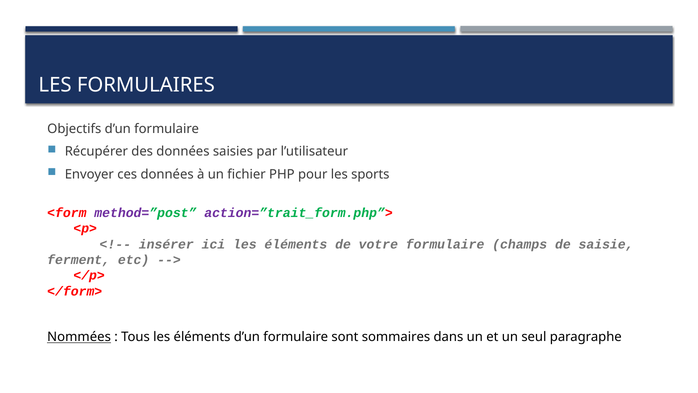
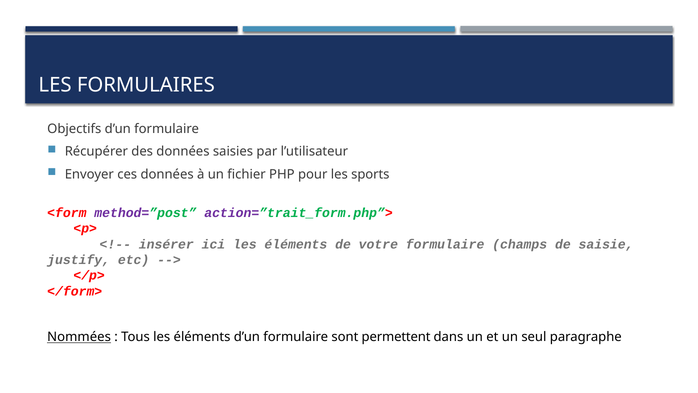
ferment: ferment -> justify (79, 260)
sommaires: sommaires -> permettent (396, 336)
